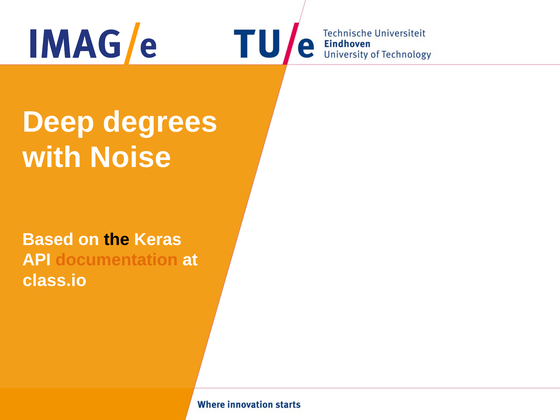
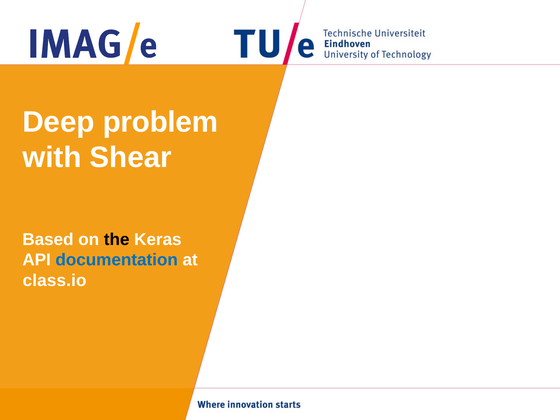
degrees: degrees -> problem (160, 122)
Noise: Noise -> Shear (131, 157)
documentation colour: orange -> blue (117, 260)
